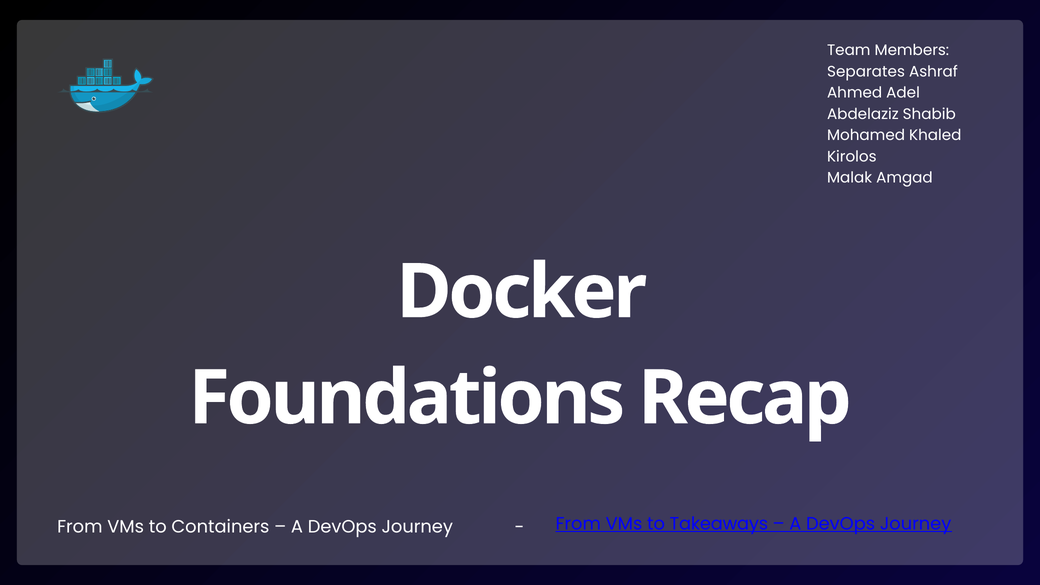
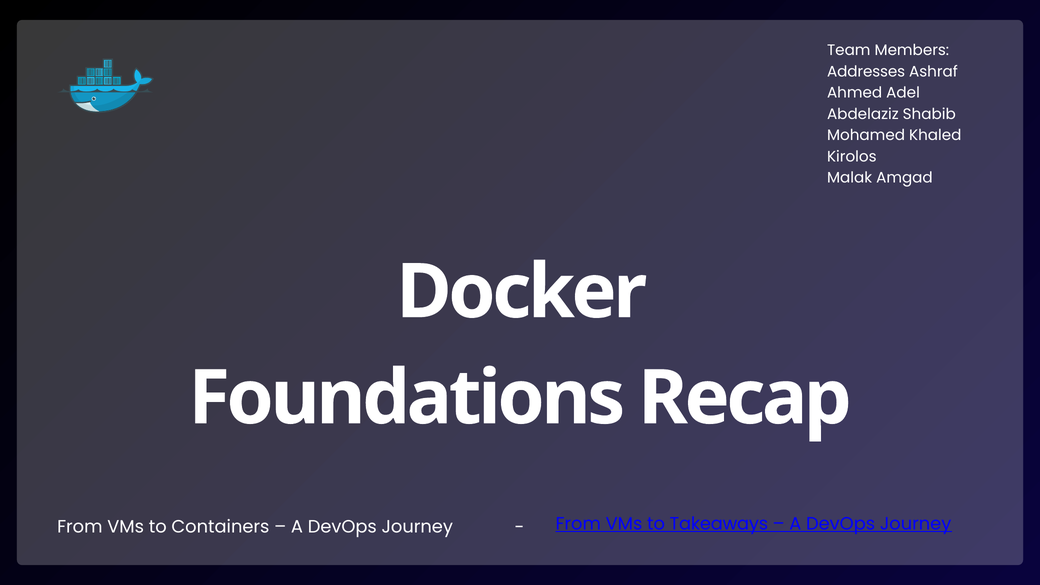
Separates: Separates -> Addresses (866, 72)
